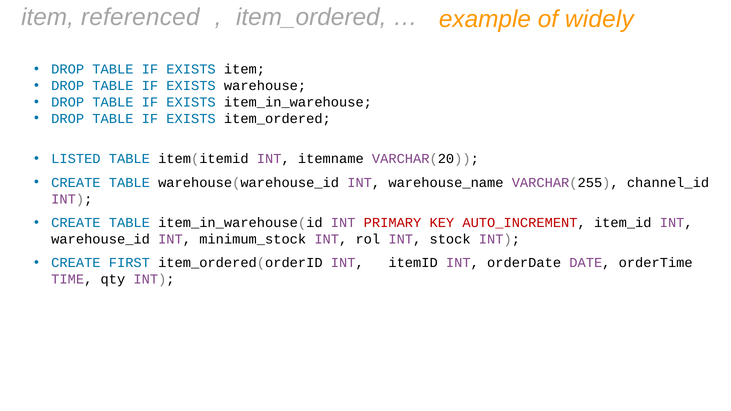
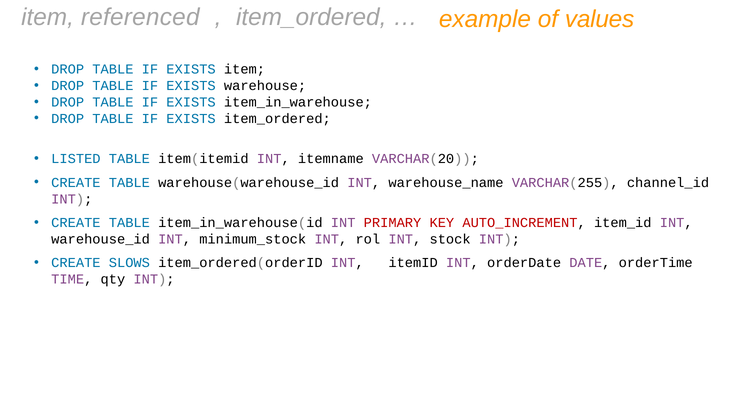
widely: widely -> values (600, 19)
FIRST: FIRST -> SLOWS (129, 263)
